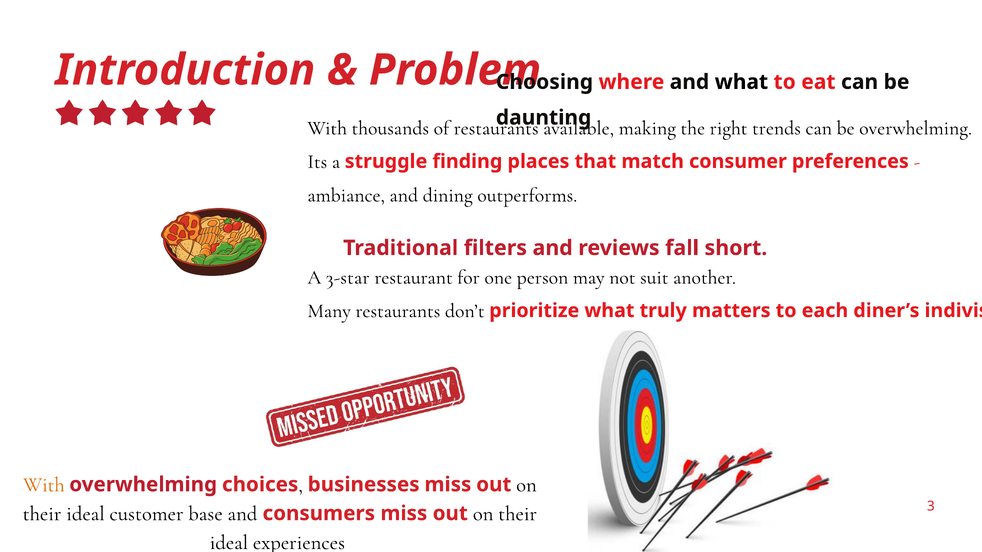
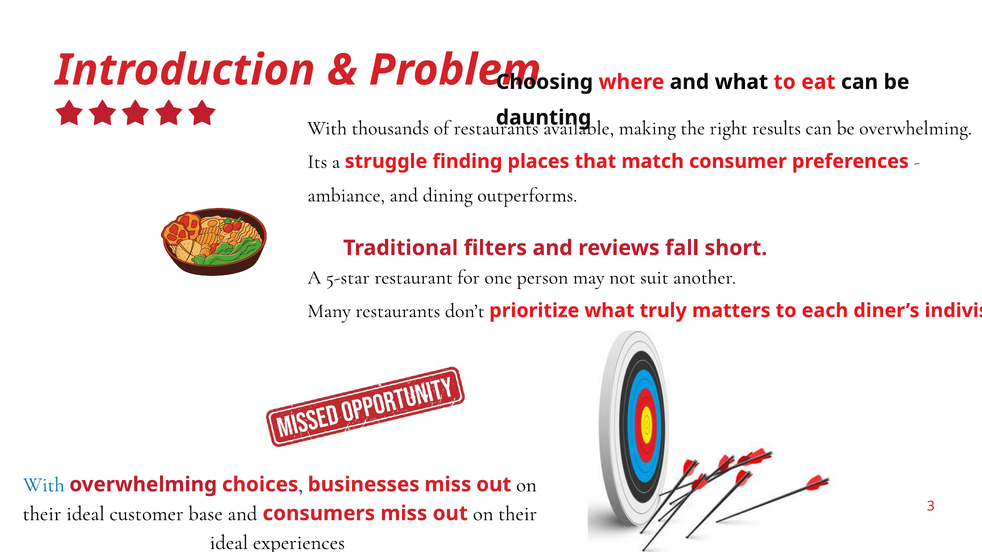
trends: trends -> results (777, 128)
3-star: 3-star -> 5-star (348, 277)
With colour: orange -> blue (44, 485)
